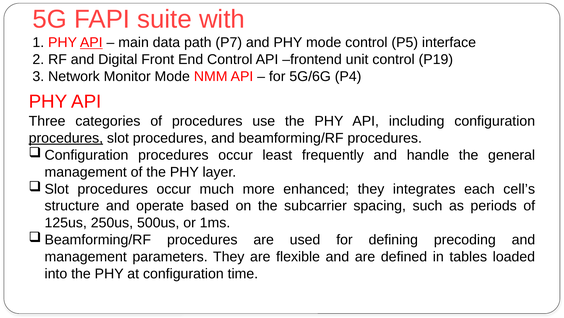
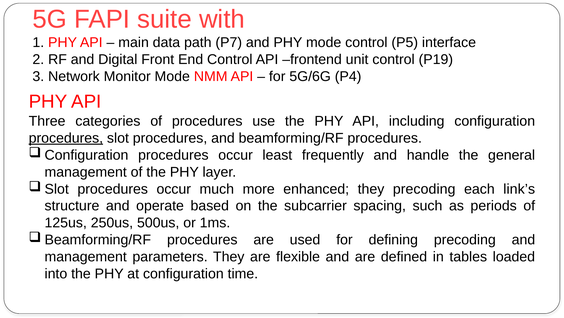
API underline: present -> none (91, 43)
they integrates: integrates -> precoding (424, 189)
cell’s: cell’s -> link’s (519, 189)
